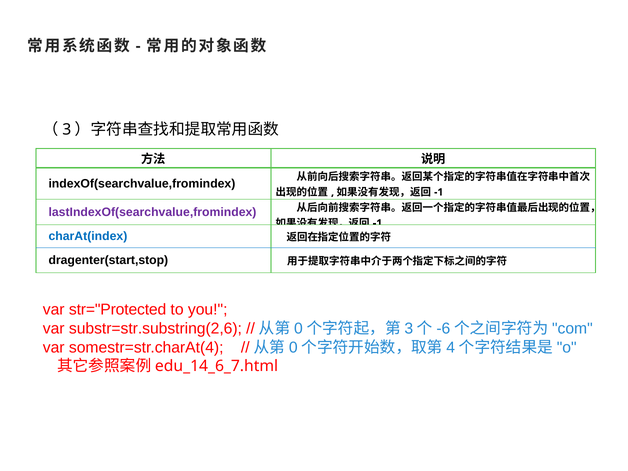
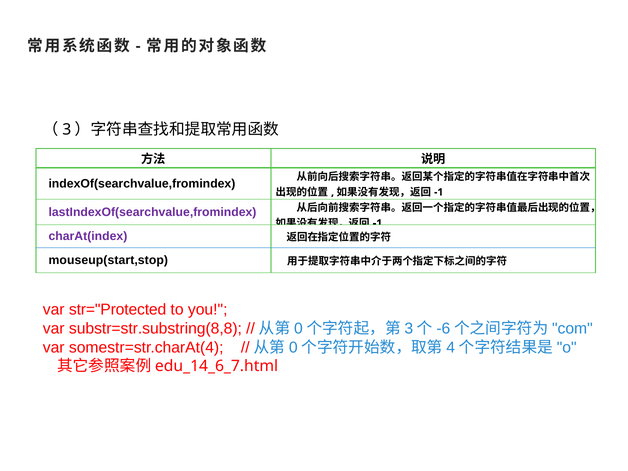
charAt(index colour: blue -> purple (88, 236)
dragenter(start,stop: dragenter(start,stop -> mouseup(start,stop (108, 260)
substr=str.substring(2,6: substr=str.substring(2,6 -> substr=str.substring(8,8 (155, 329)
